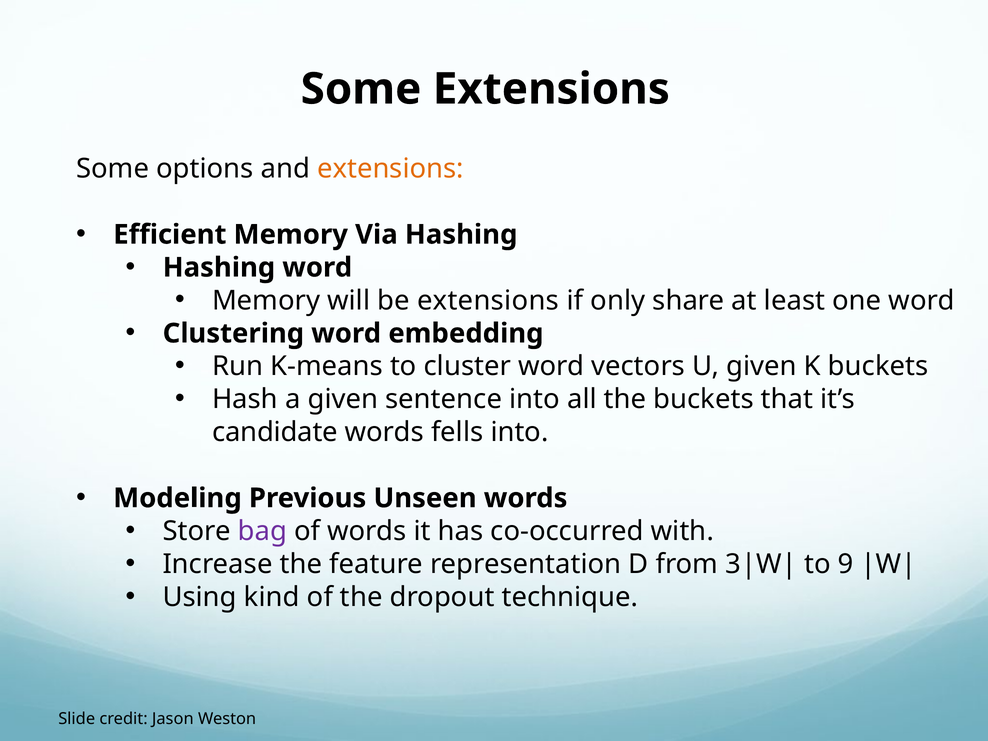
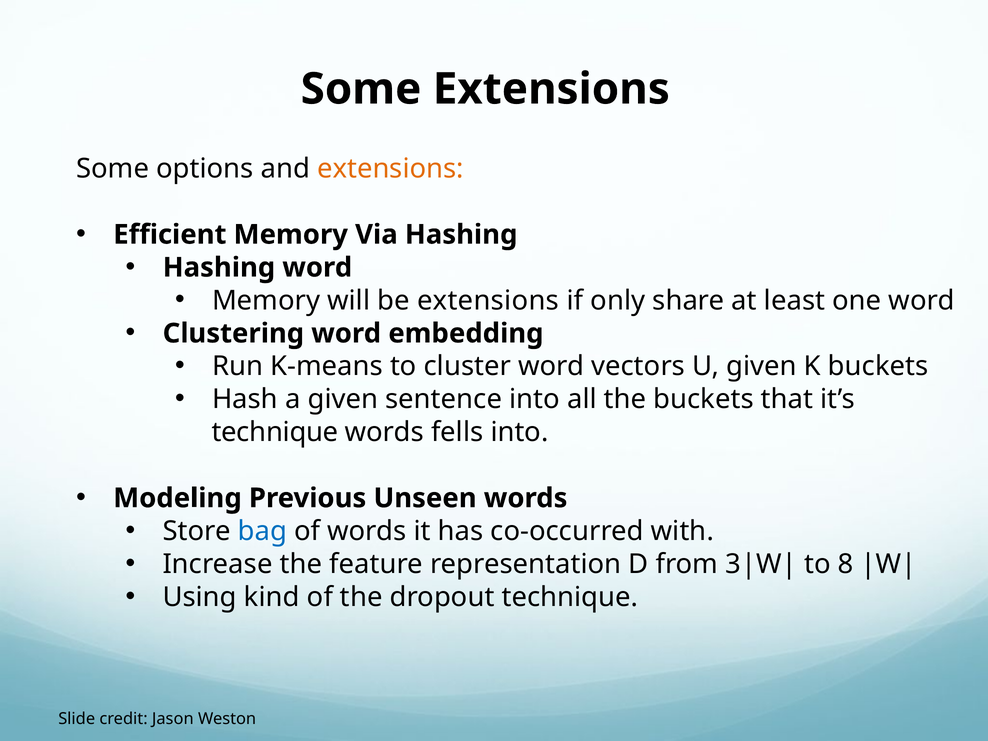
candidate: candidate -> technique (275, 432)
bag colour: purple -> blue (262, 531)
9: 9 -> 8 (846, 564)
